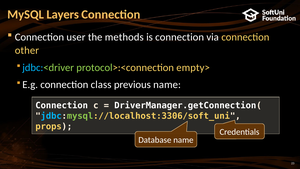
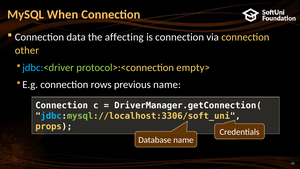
Layers: Layers -> When (63, 15)
user: user -> data (76, 37)
methods: methods -> affecting (124, 37)
class: class -> rows (101, 85)
